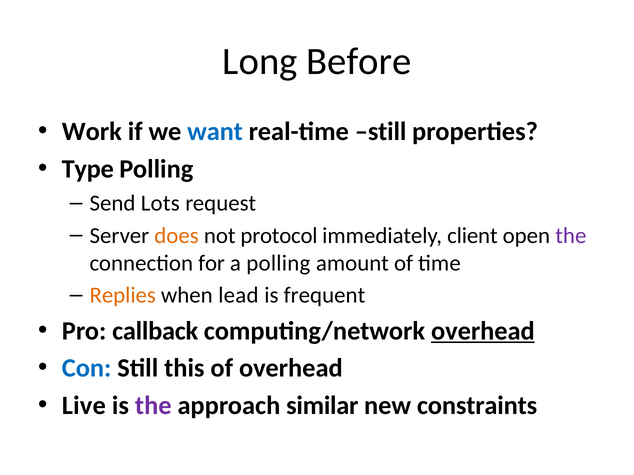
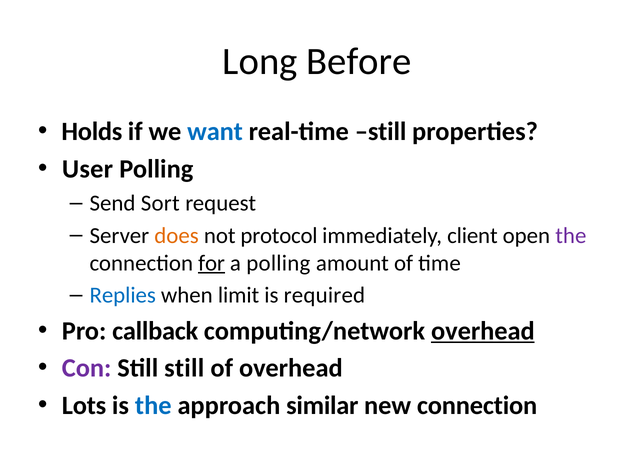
Work: Work -> Holds (92, 132)
Type: Type -> User (87, 169)
Lots: Lots -> Sort (160, 203)
for underline: none -> present (212, 263)
Replies colour: orange -> blue (123, 296)
lead: lead -> limit (239, 296)
frequent: frequent -> required (324, 296)
Con colour: blue -> purple (87, 368)
Still this: this -> still (184, 368)
Live: Live -> Lots (84, 406)
the colour: purple -> blue (153, 406)
new constraints: constraints -> connection (477, 406)
